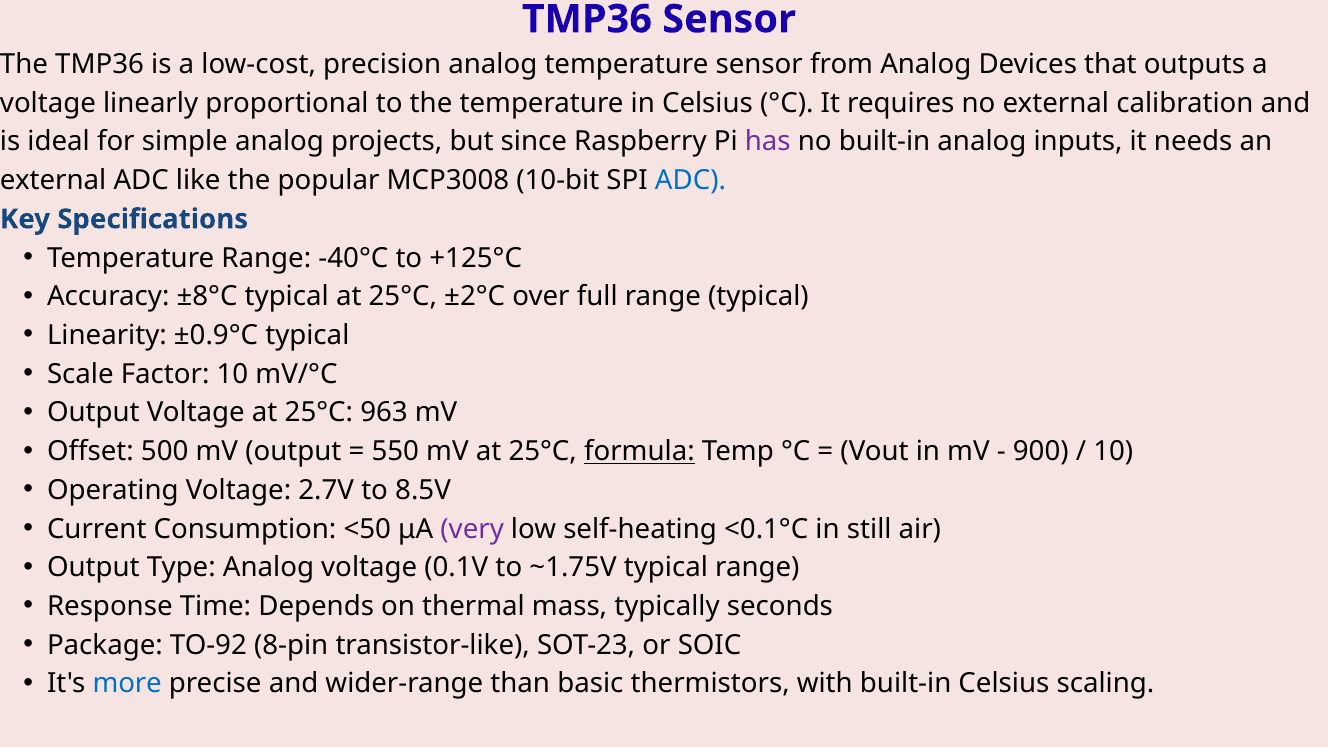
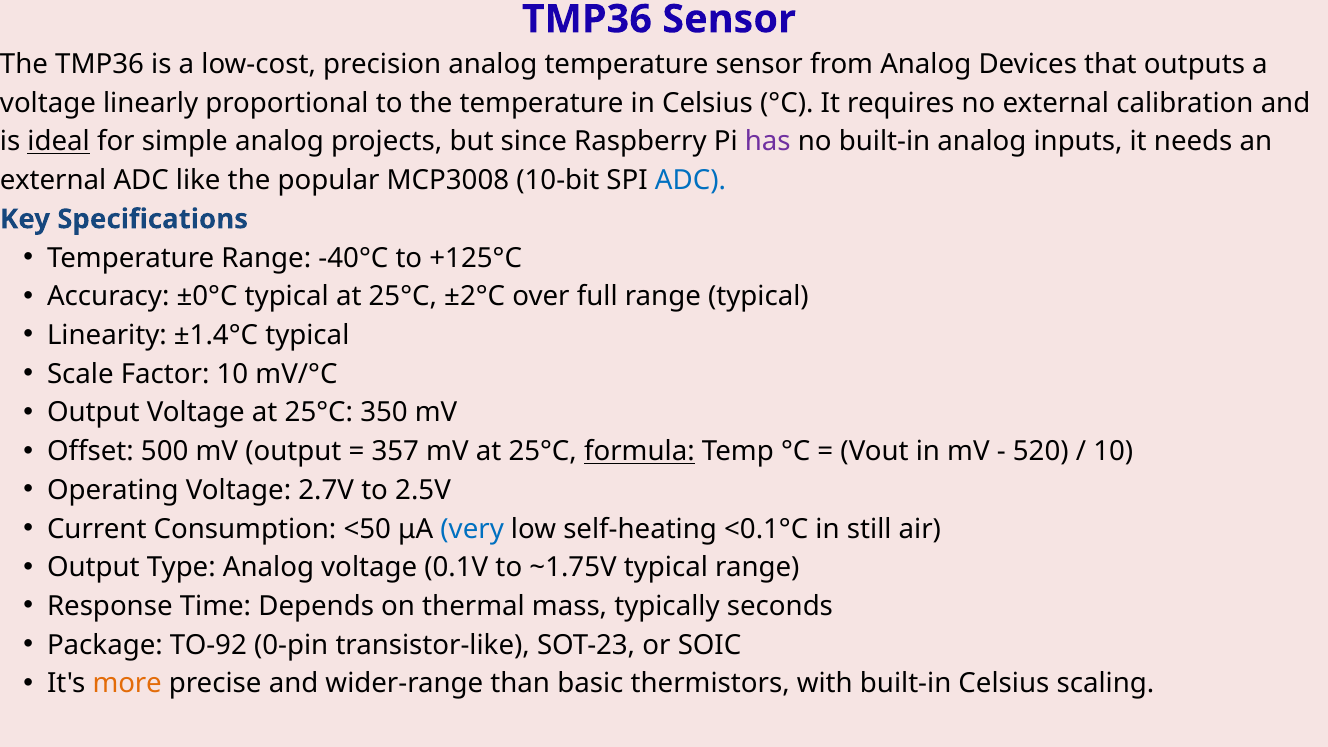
ideal underline: none -> present (59, 142)
±8°C: ±8°C -> ±0°C (207, 297)
±0.9°C: ±0.9°C -> ±1.4°C (216, 335)
963: 963 -> 350 (384, 413)
550: 550 -> 357 (395, 451)
900: 900 -> 520 (1041, 451)
8.5V: 8.5V -> 2.5V (423, 490)
very colour: purple -> blue (472, 529)
8-pin: 8-pin -> 0-pin (291, 645)
more colour: blue -> orange (127, 684)
